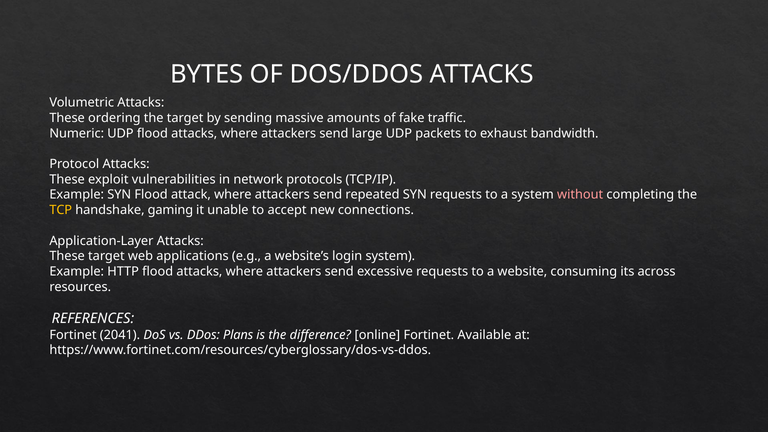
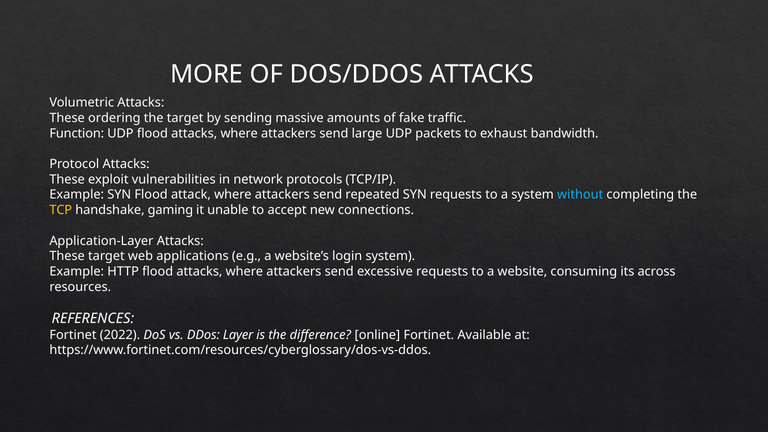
BYTES: BYTES -> MORE (207, 74)
Numeric: Numeric -> Function (77, 133)
without colour: pink -> light blue (580, 195)
2041: 2041 -> 2022 (120, 335)
Plans: Plans -> Layer (238, 335)
